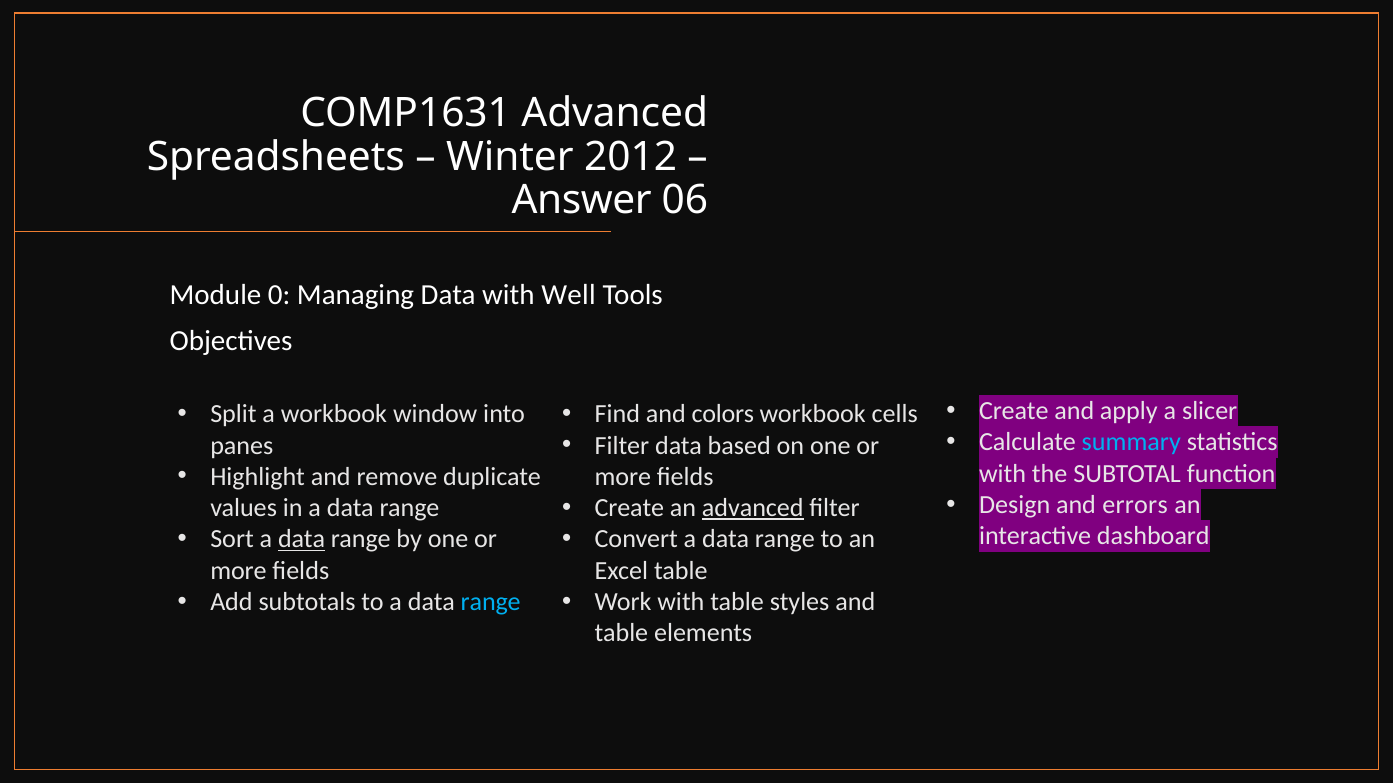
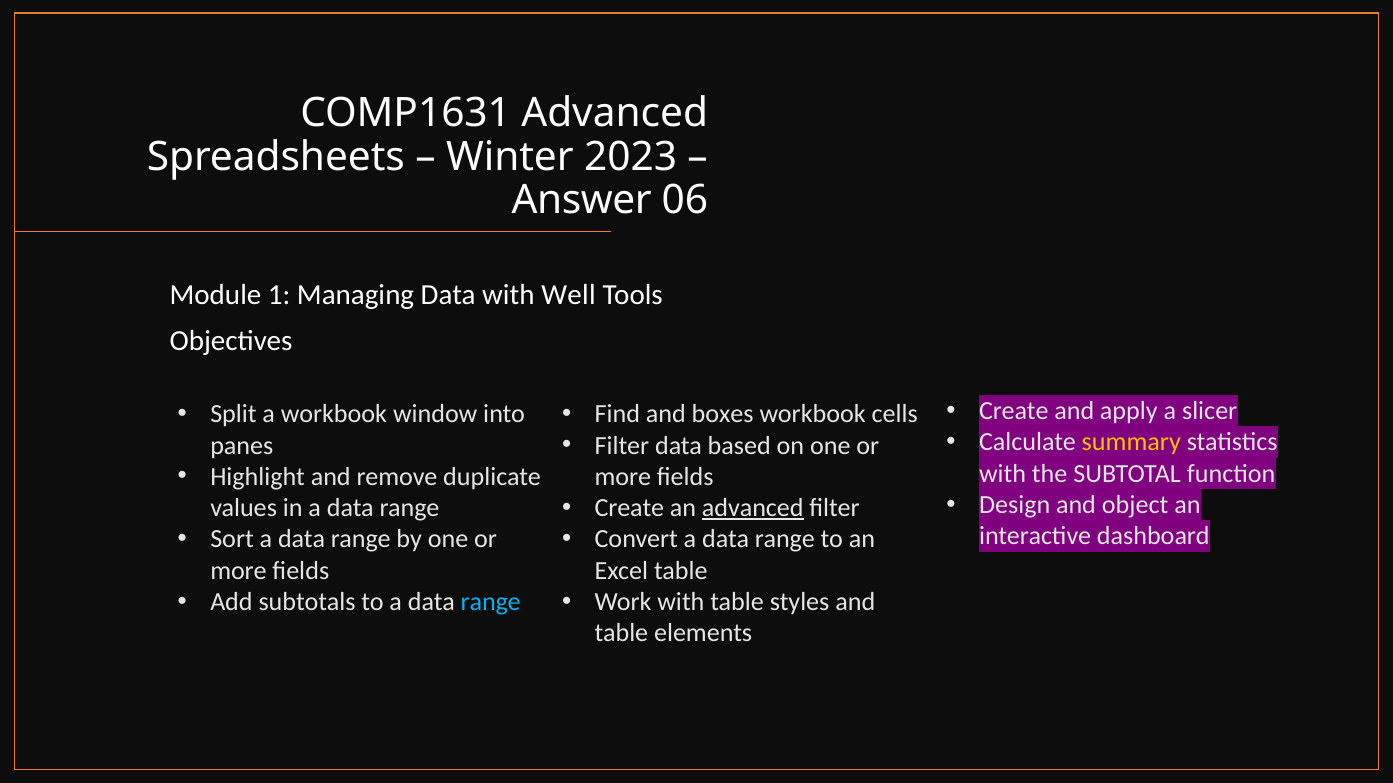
2012: 2012 -> 2023 (631, 157)
0: 0 -> 1 (279, 295)
colors: colors -> boxes (723, 414)
summary colour: light blue -> yellow (1131, 443)
errors: errors -> object (1135, 505)
data underline: present -> none (302, 540)
